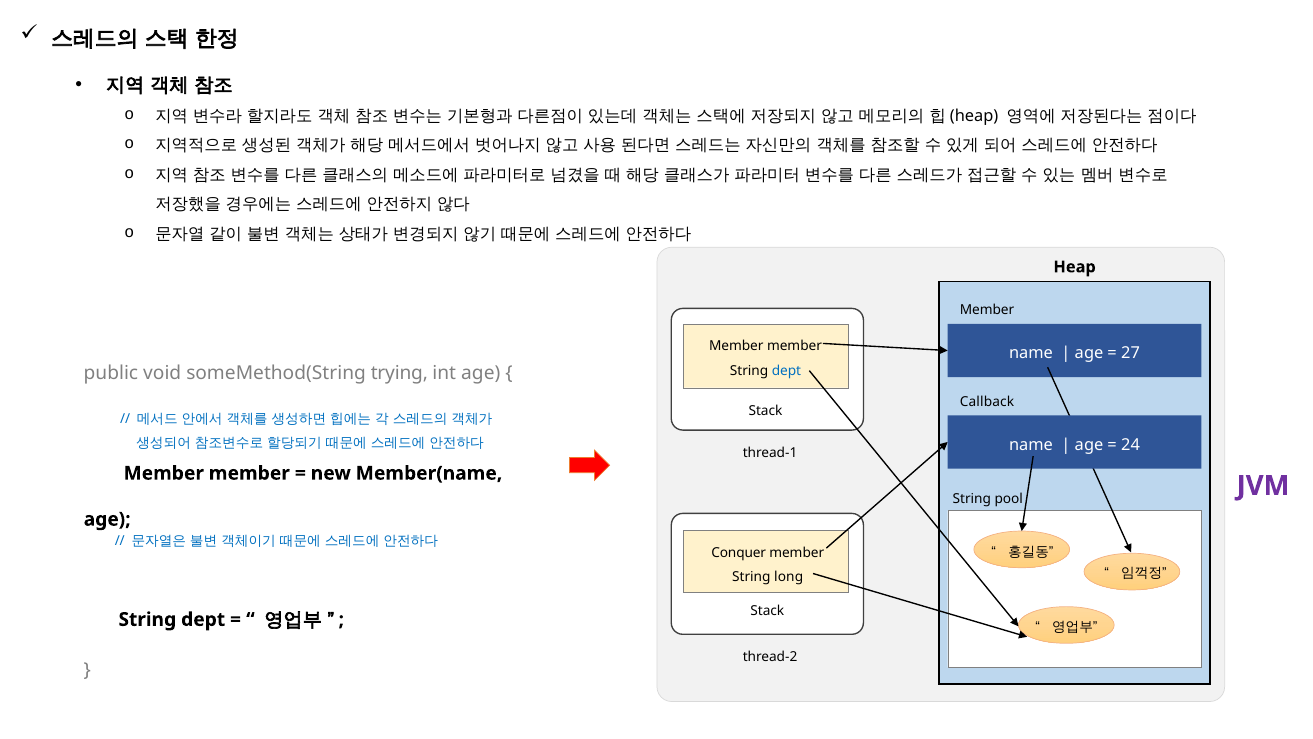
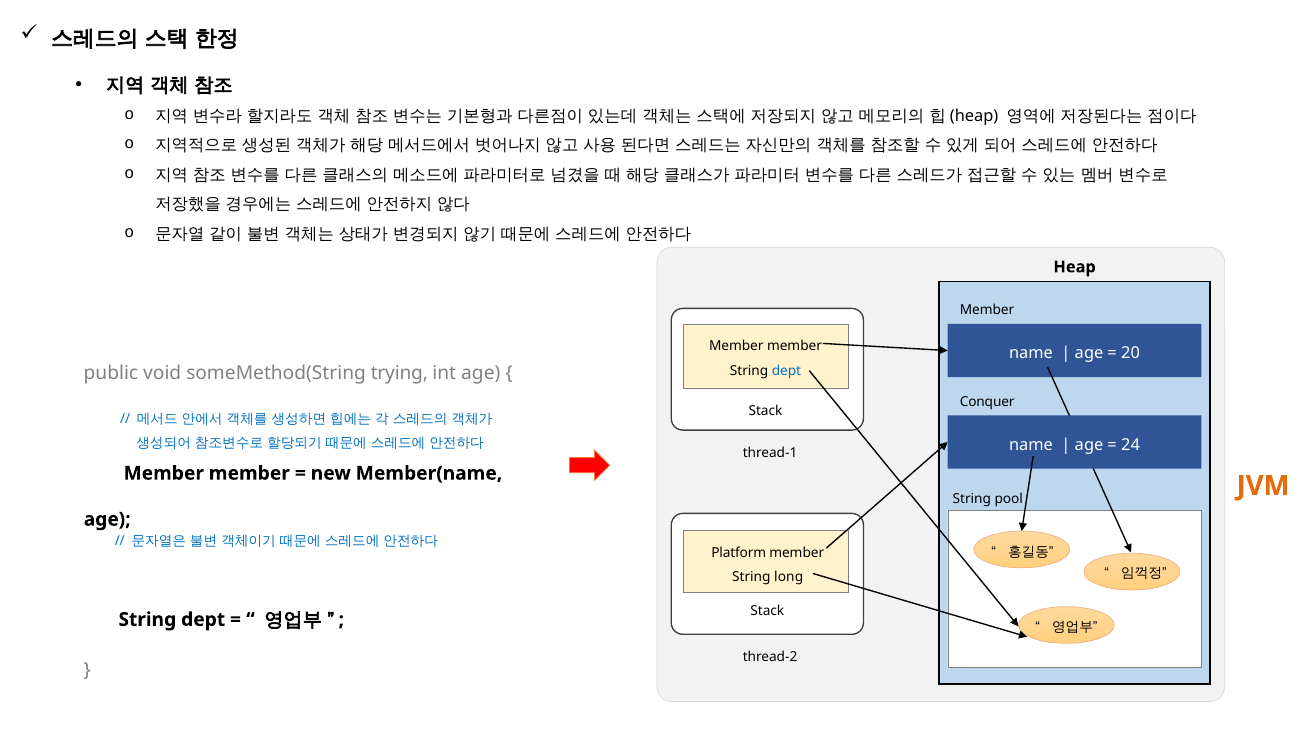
27: 27 -> 20 (1131, 353)
Callback: Callback -> Conquer (987, 401)
JVM colour: purple -> orange (1263, 485)
Conquer: Conquer -> Platform (739, 552)
